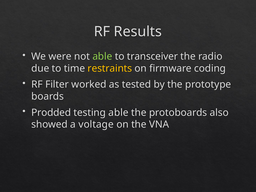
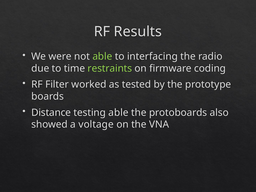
transceiver: transceiver -> interfacing (152, 56)
restraints colour: yellow -> light green (110, 68)
Prodded: Prodded -> Distance (51, 113)
